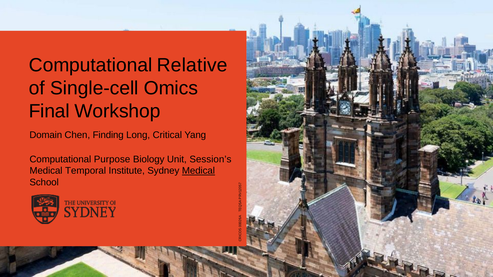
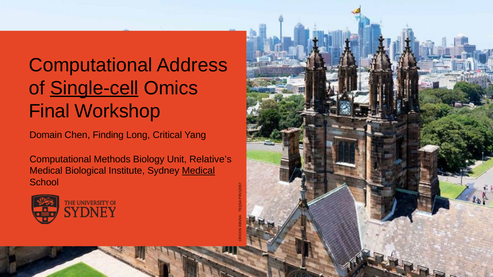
Relative: Relative -> Address (192, 65)
Single-cell underline: none -> present (94, 88)
Purpose: Purpose -> Methods (112, 159)
Session’s: Session’s -> Relative’s (210, 159)
Temporal: Temporal -> Biological (86, 171)
